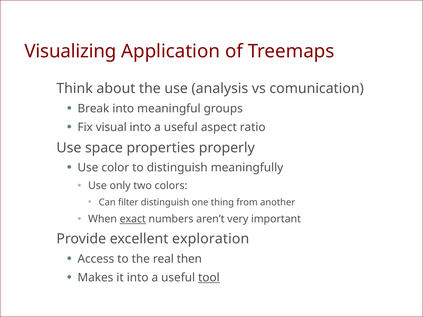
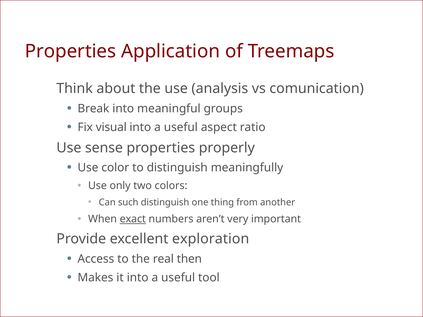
Visualizing: Visualizing -> Properties (70, 51)
space: space -> sense (104, 148)
filter: filter -> such (128, 203)
tool underline: present -> none (209, 278)
